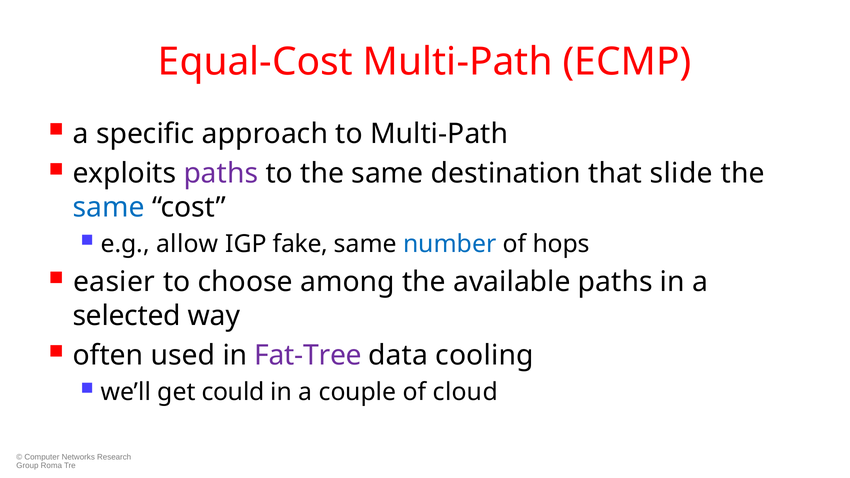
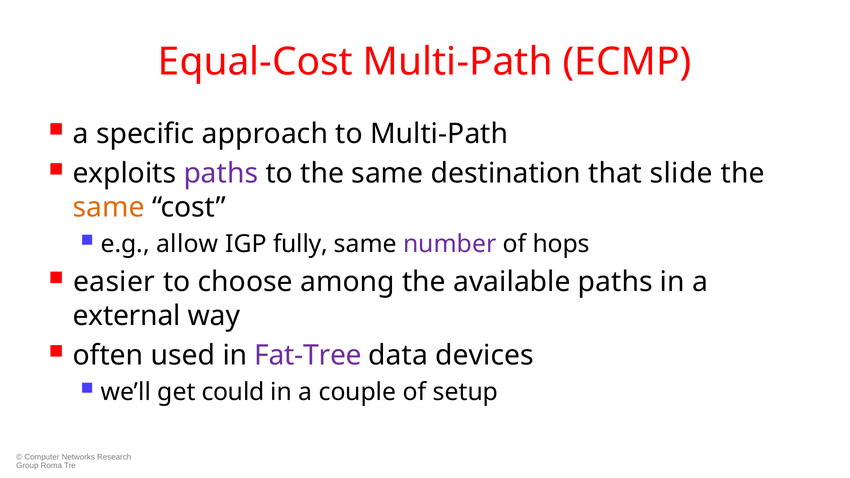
same colour: blue -> orange (109, 207)
fake: fake -> fully (300, 244)
number colour: blue -> purple (450, 244)
selected: selected -> external (127, 316)
cooling: cooling -> devices (485, 356)
cloud: cloud -> setup (465, 392)
